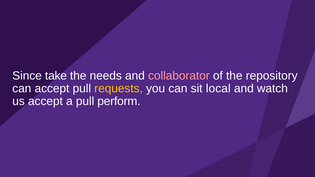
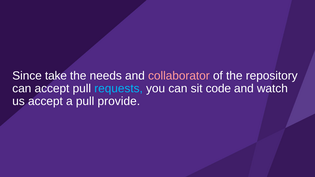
requests colour: yellow -> light blue (119, 89)
local: local -> code (218, 89)
perform: perform -> provide (119, 101)
